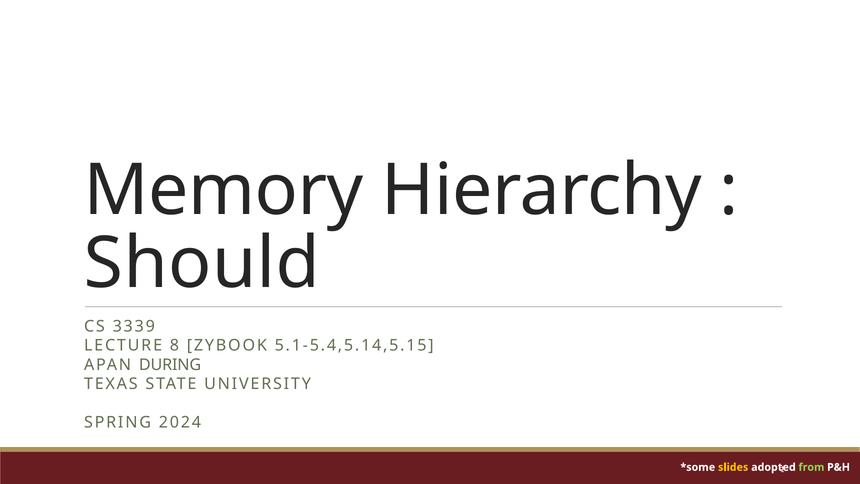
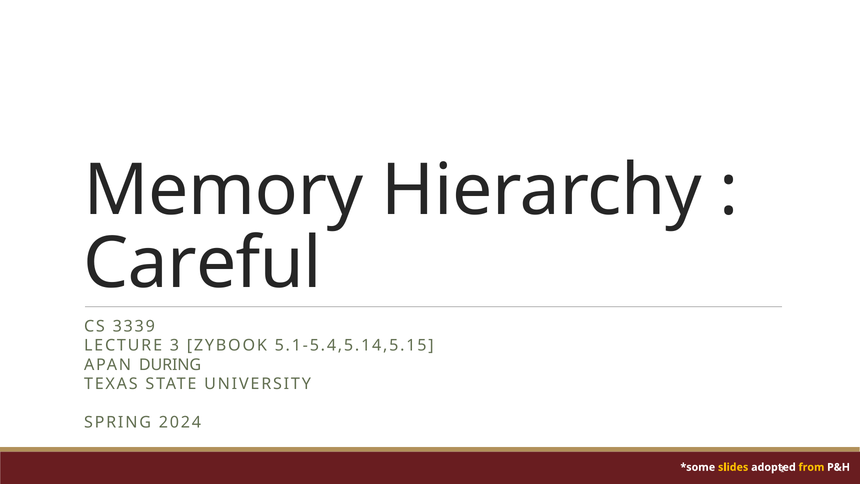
Should: Should -> Careful (203, 264)
8: 8 -> 3 (174, 345)
from colour: light green -> yellow (811, 467)
